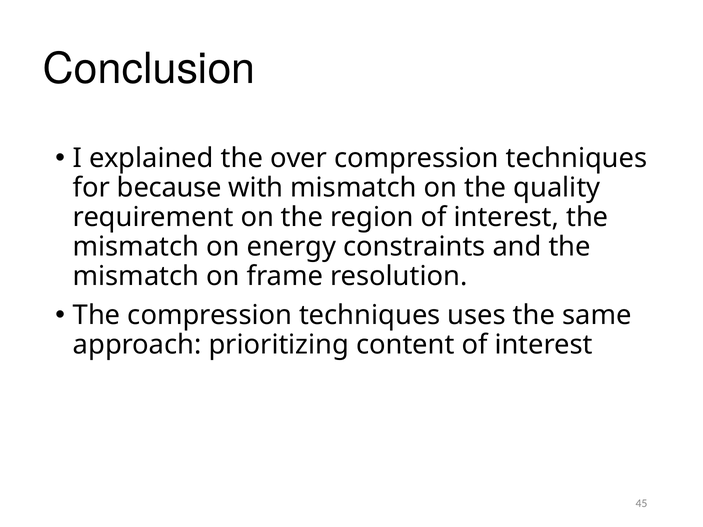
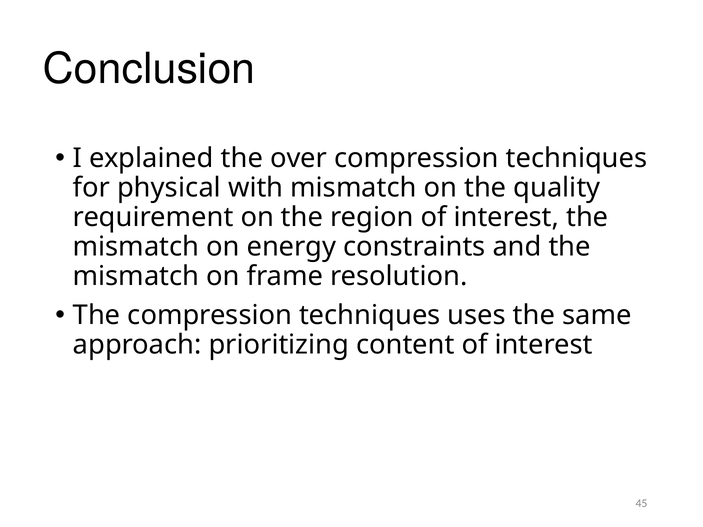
because: because -> physical (169, 188)
